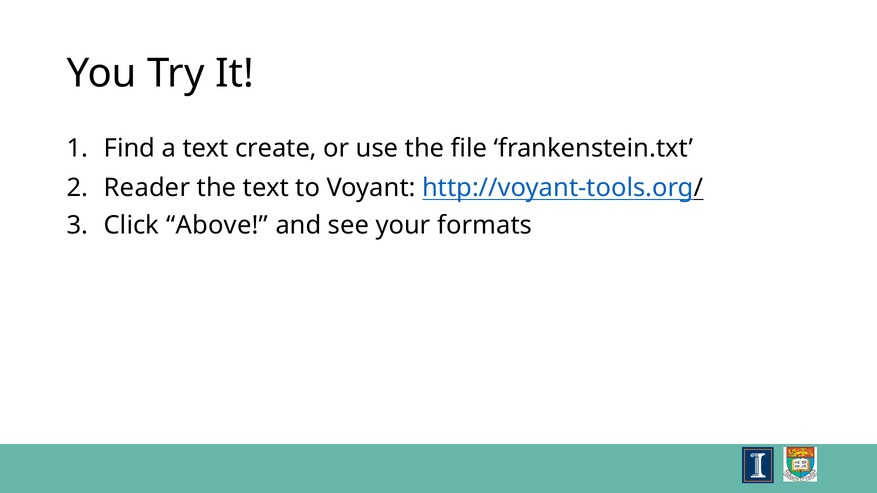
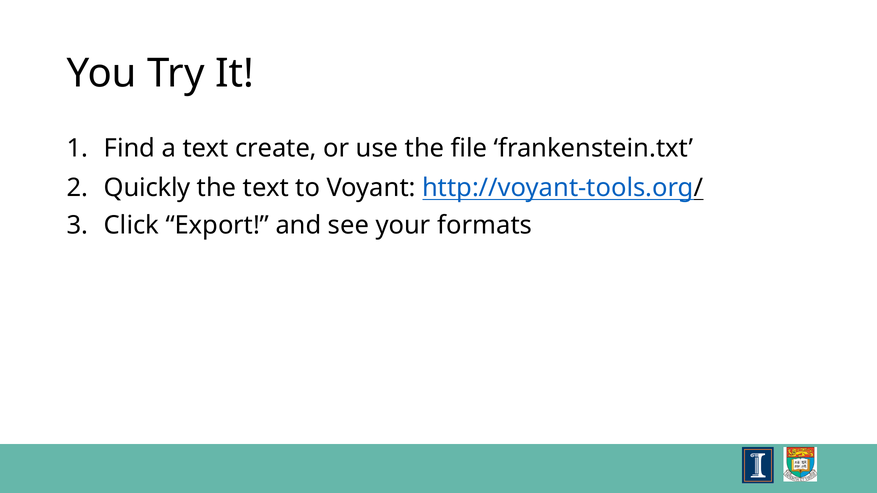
Reader: Reader -> Quickly (147, 188)
Above: Above -> Export (217, 225)
